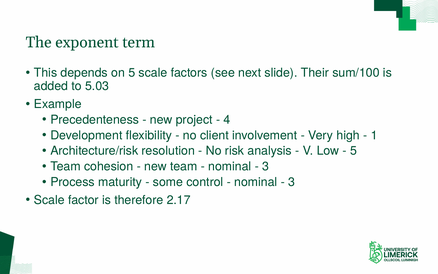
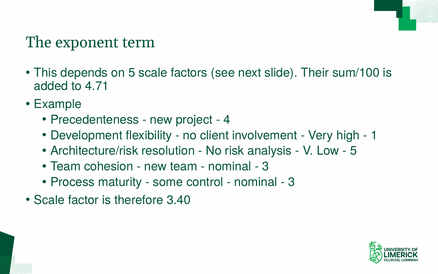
5.03: 5.03 -> 4.71 (97, 86)
2.17: 2.17 -> 3.40 (179, 200)
